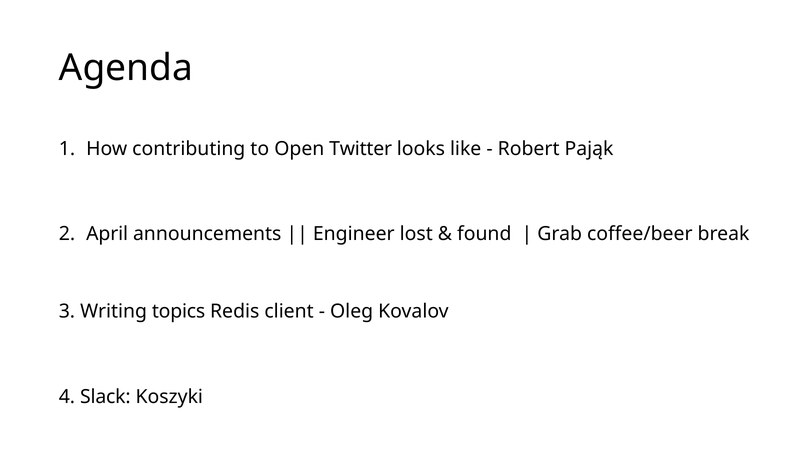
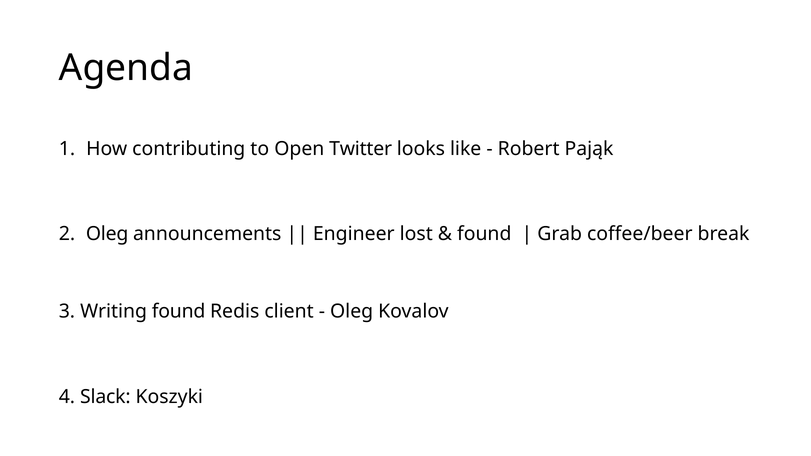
April: April -> Oleg (107, 234)
Writing topics: topics -> found (179, 312)
